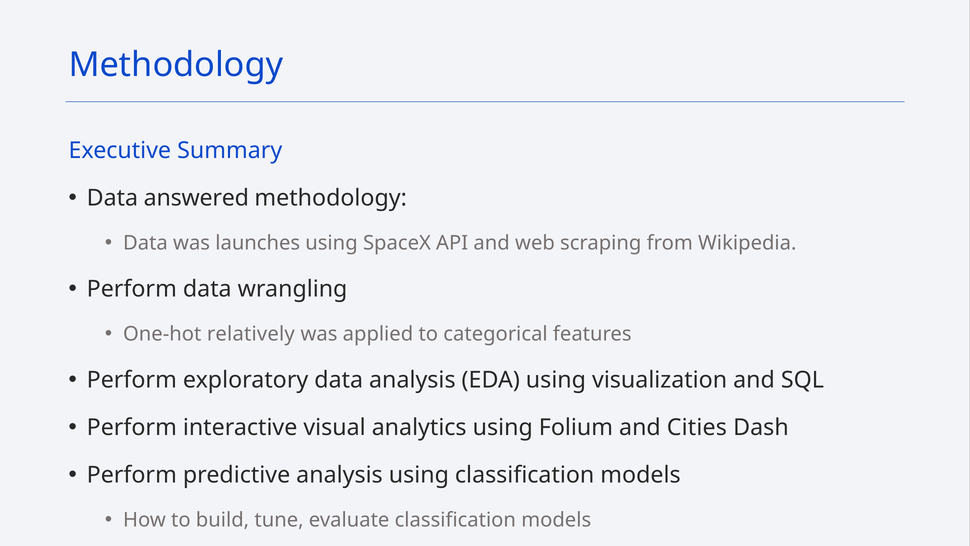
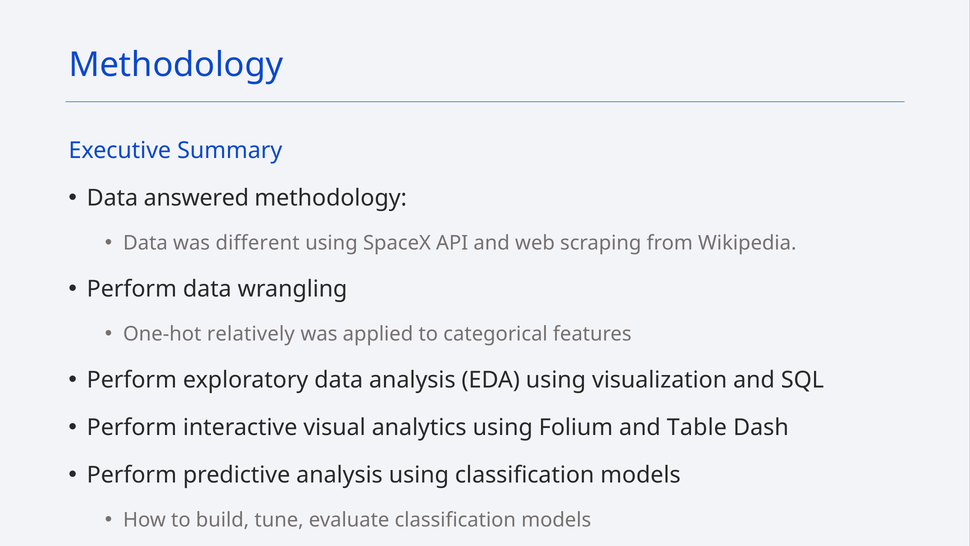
launches: launches -> different (258, 243)
Cities: Cities -> Table (697, 427)
